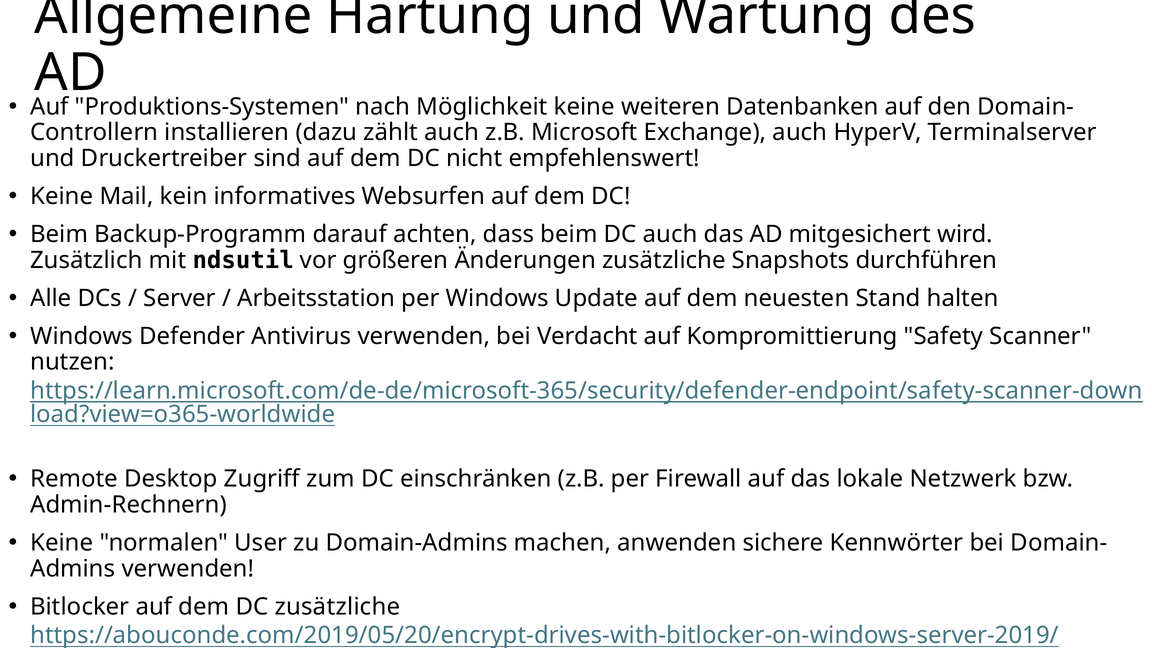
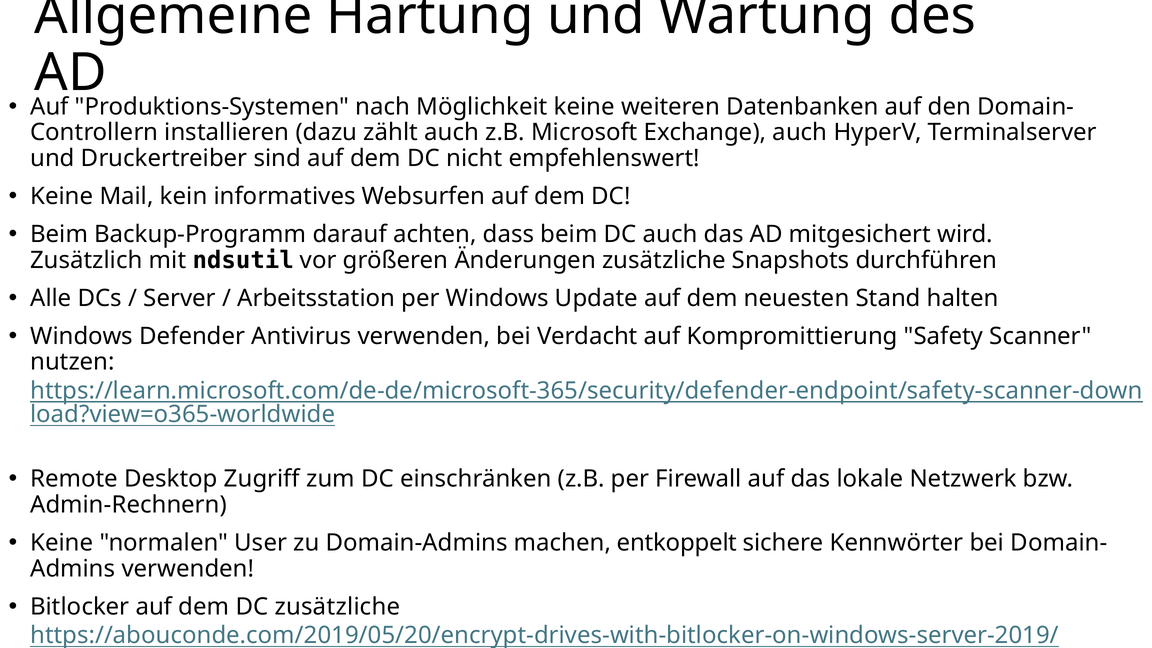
anwenden: anwenden -> entkoppelt (677, 543)
